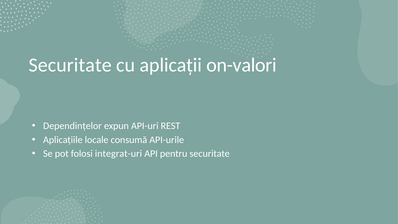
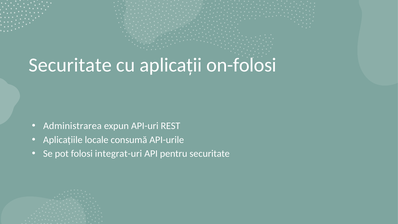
on-valori: on-valori -> on-folosi (242, 65)
Dependințelor: Dependințelor -> Administrarea (72, 126)
